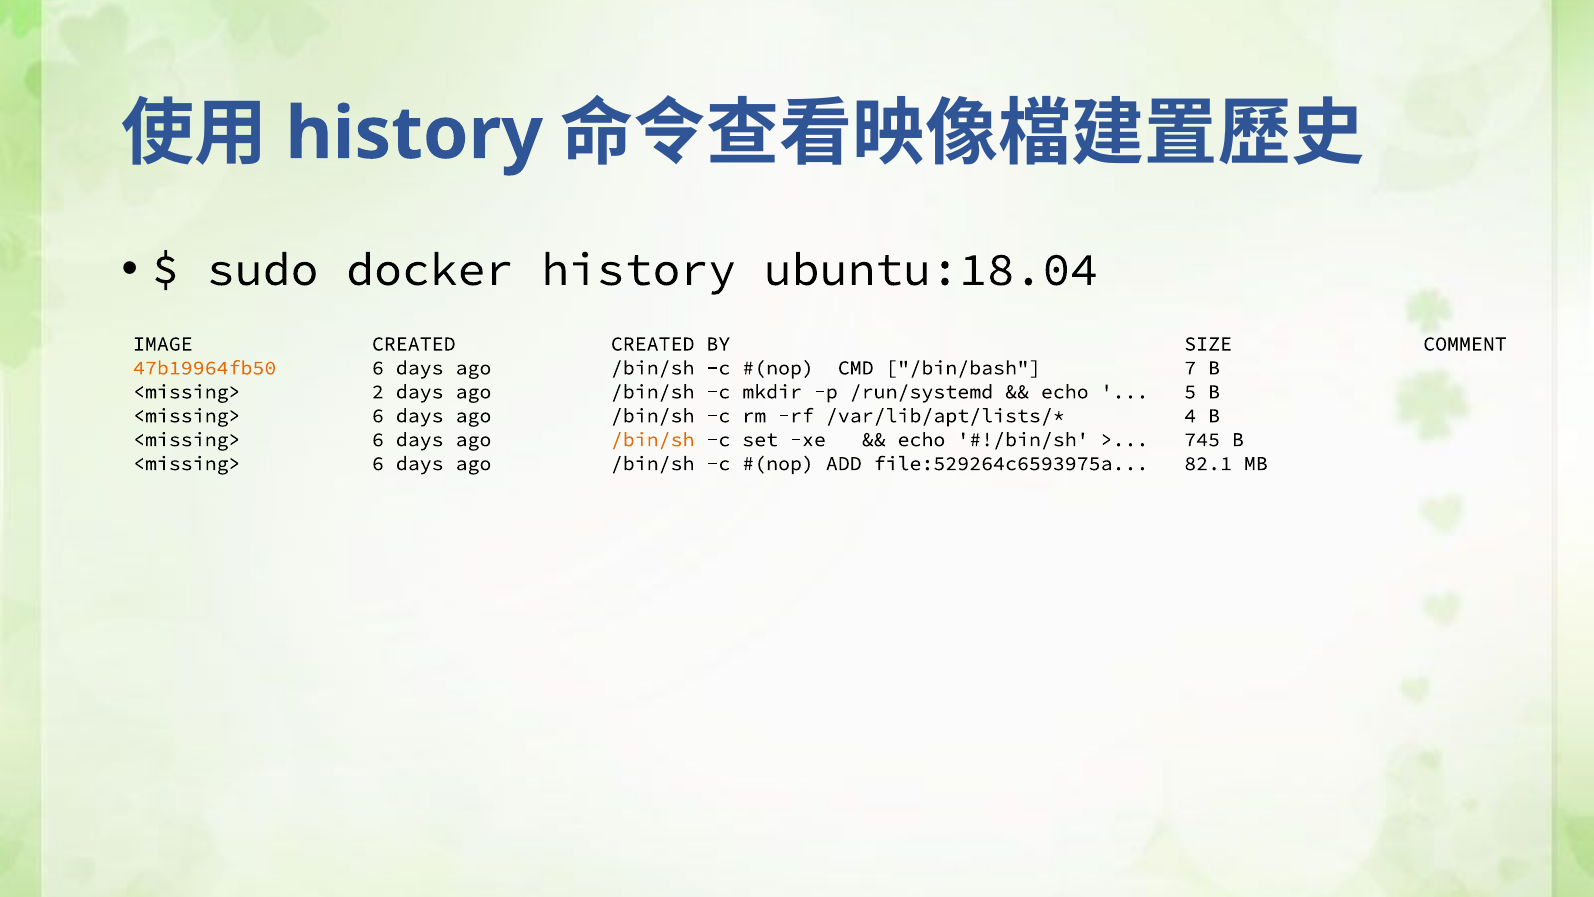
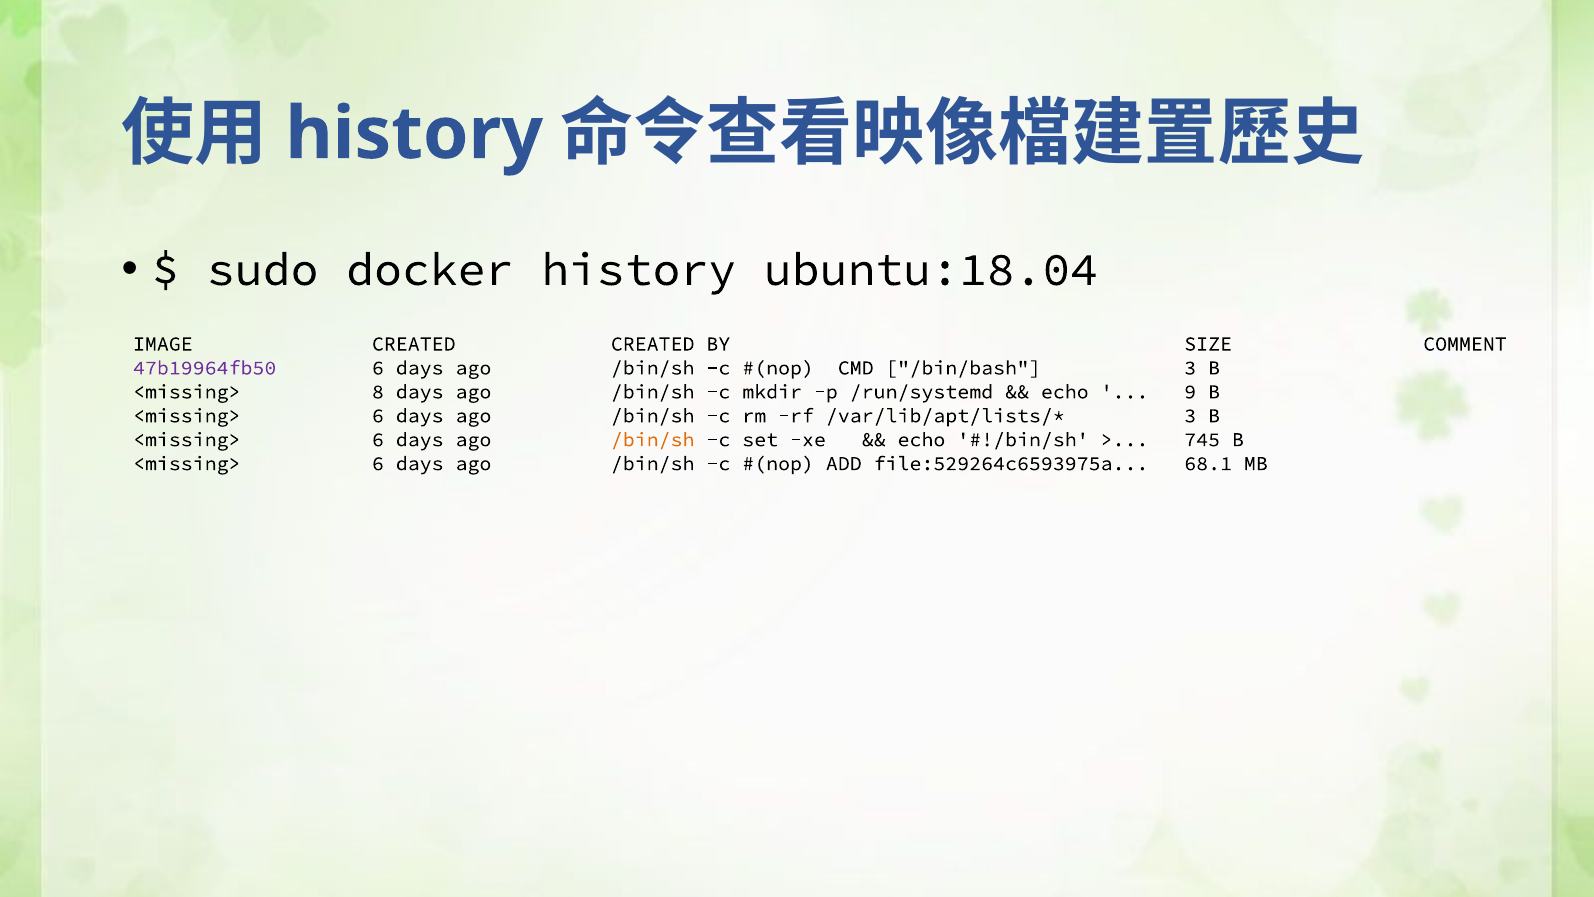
47b19964fb50 colour: orange -> purple (205, 368)
/bin/bash 7: 7 -> 3 (1190, 368)
2: 2 -> 8 (378, 392)
5: 5 -> 9 (1190, 392)
4: 4 -> 3 (1190, 416)
82.1: 82.1 -> 68.1 (1208, 463)
